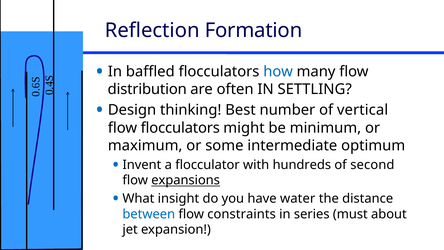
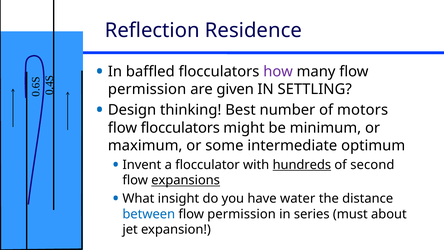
Formation: Formation -> Residence (253, 31)
how colour: blue -> purple (278, 71)
distribution: distribution -> permission (147, 89)
often: often -> given (235, 89)
vertical: vertical -> motors (363, 110)
hundreds underline: none -> present (302, 165)
constraints: constraints -> permission (242, 214)
